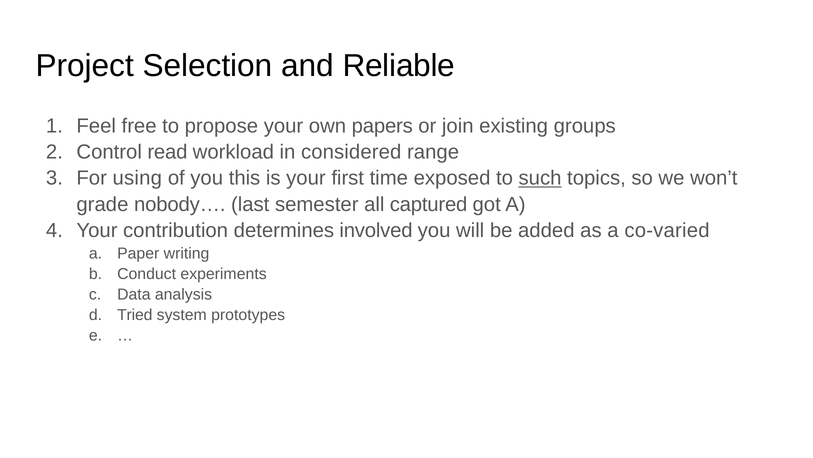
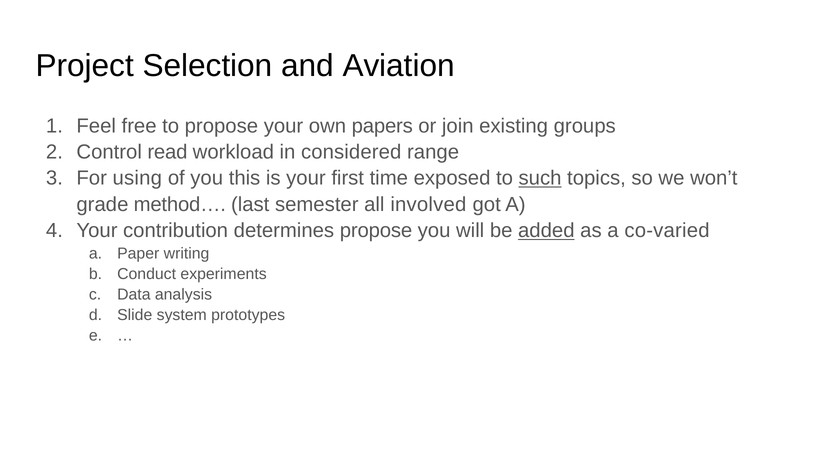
Reliable: Reliable -> Aviation (399, 66)
nobody…: nobody… -> method… (180, 204)
captured: captured -> involved (428, 204)
determines involved: involved -> propose (376, 230)
added underline: none -> present (546, 230)
Tried: Tried -> Slide (135, 314)
